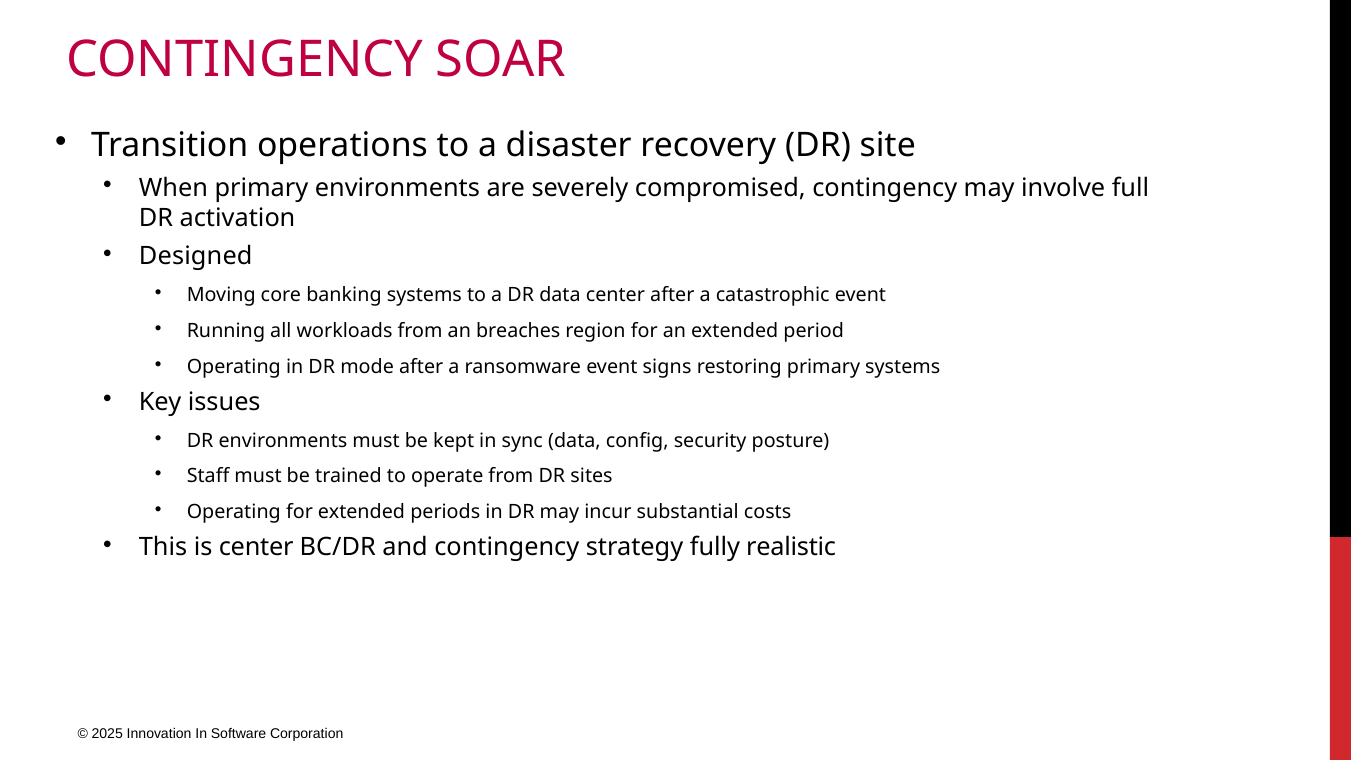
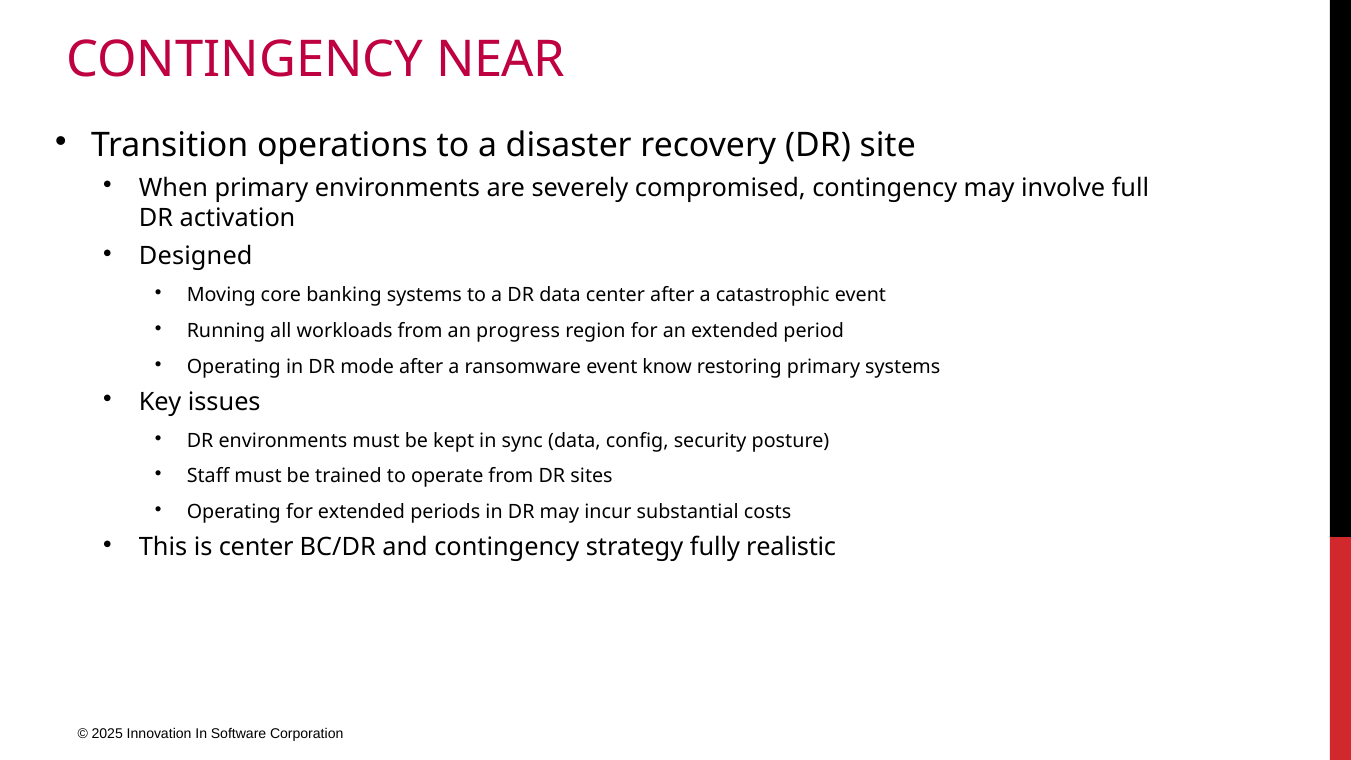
SOAR: SOAR -> NEAR (501, 60)
breaches: breaches -> progress (518, 331)
signs: signs -> know (667, 367)
